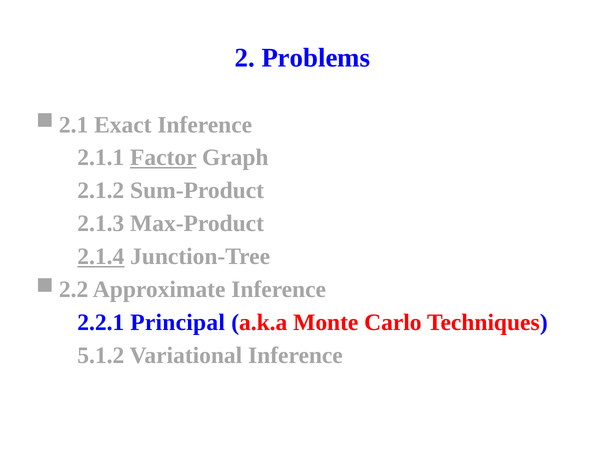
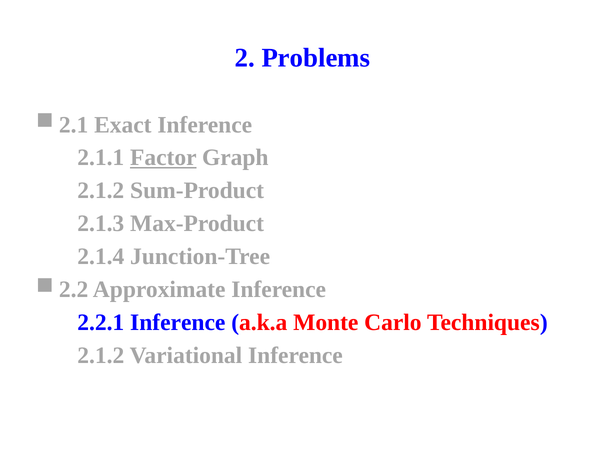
2.1.4 underline: present -> none (101, 257)
2.2.1 Principal: Principal -> Inference (178, 322)
5.1.2: 5.1.2 -> 2.1.2 (101, 355)
